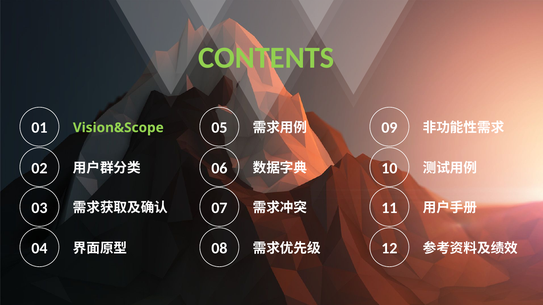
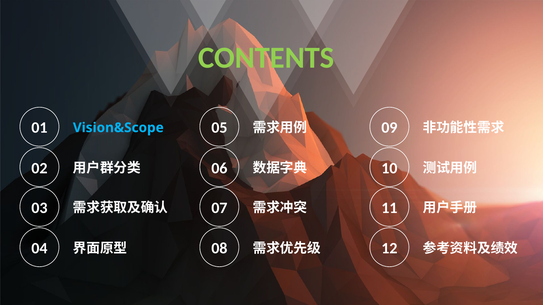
Vision&Scope colour: light green -> light blue (118, 128)
